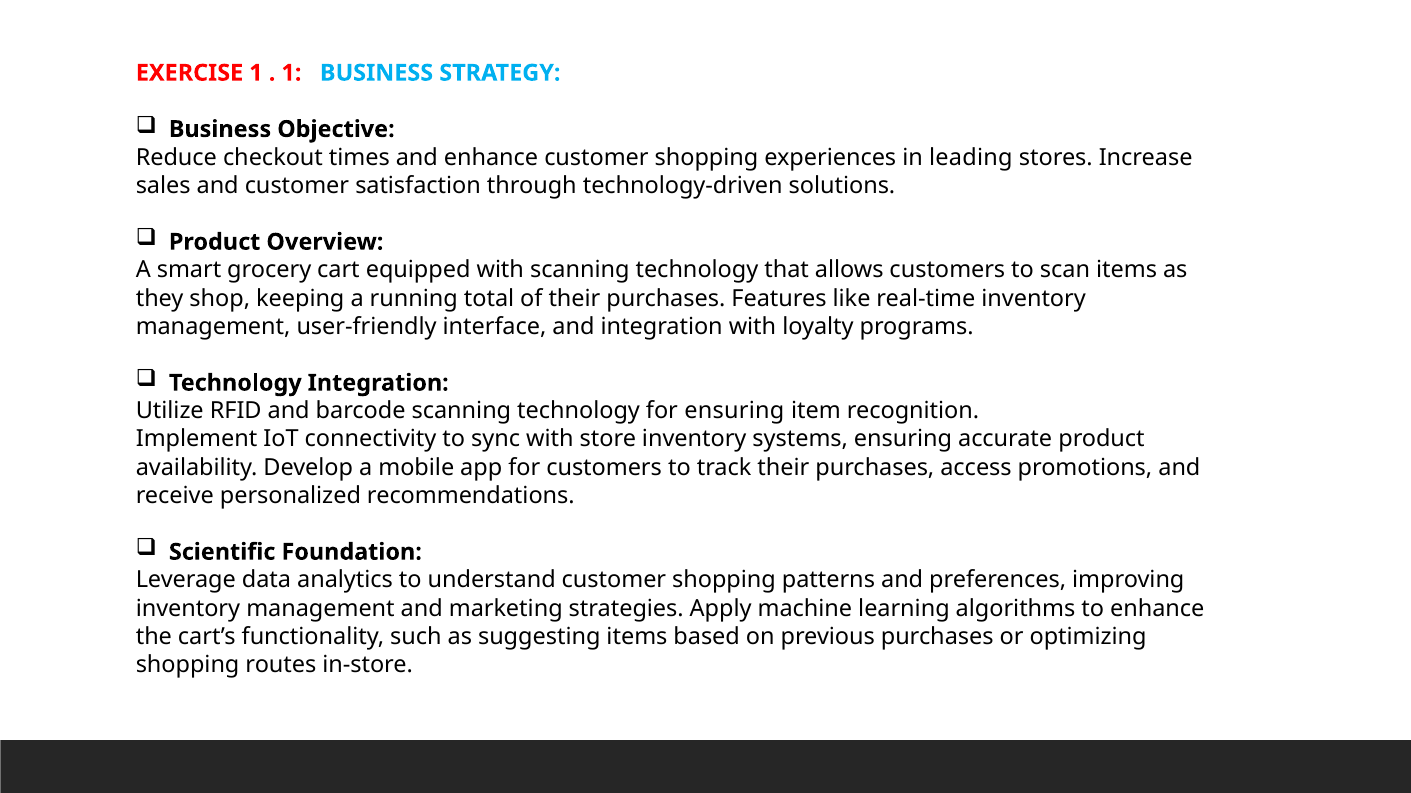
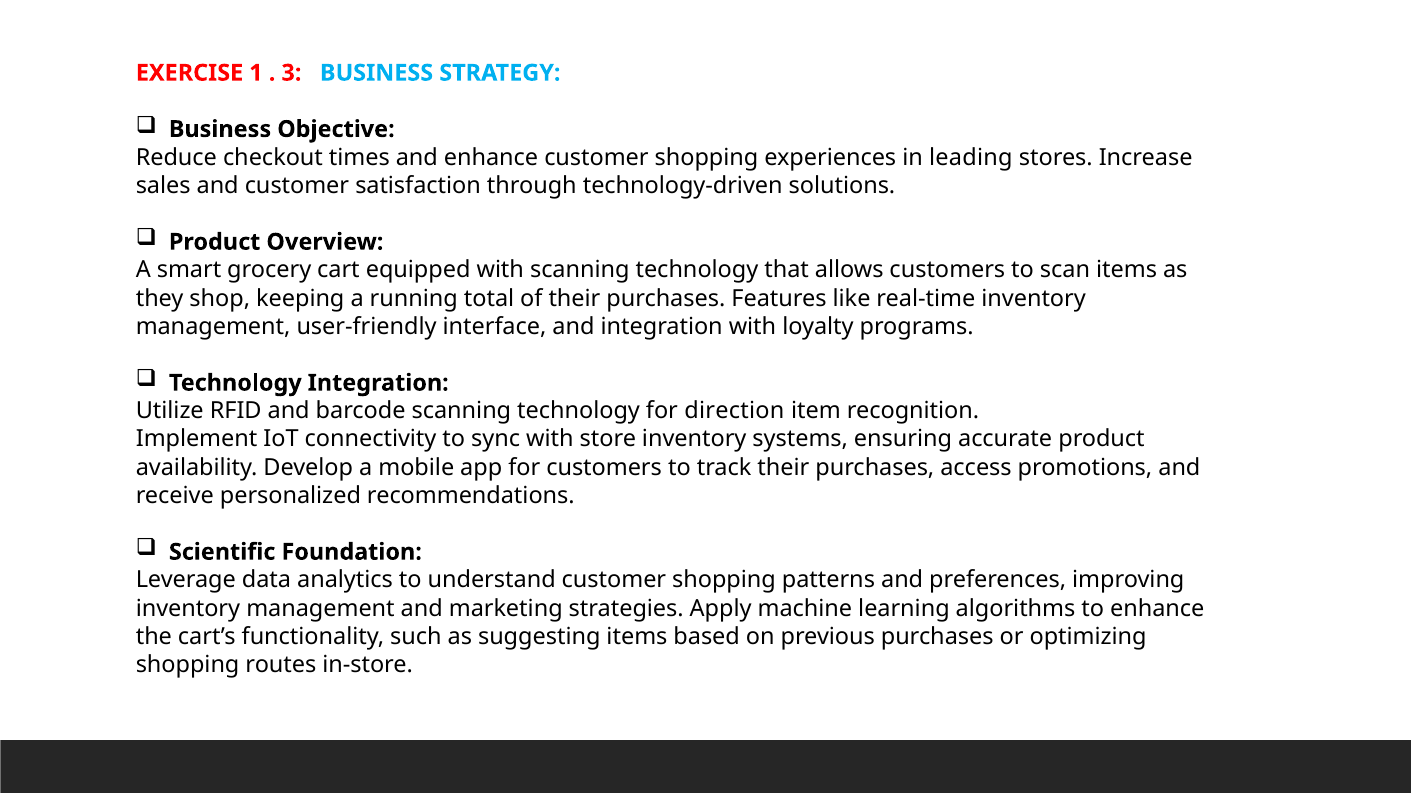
1: 1 -> 3 (291, 73)
for ensuring: ensuring -> direction (734, 411)
